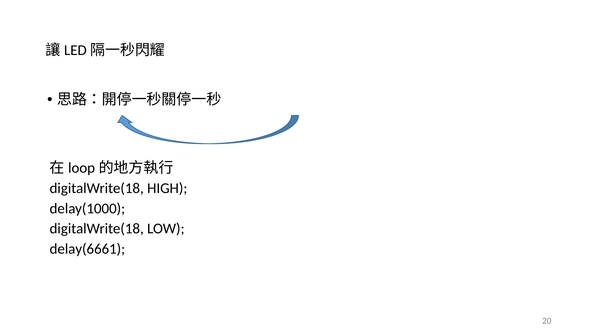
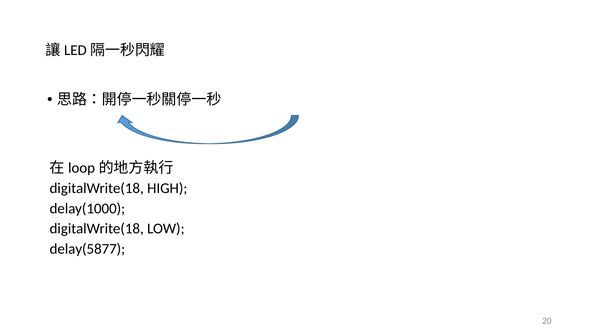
delay(6661: delay(6661 -> delay(5877 (87, 249)
